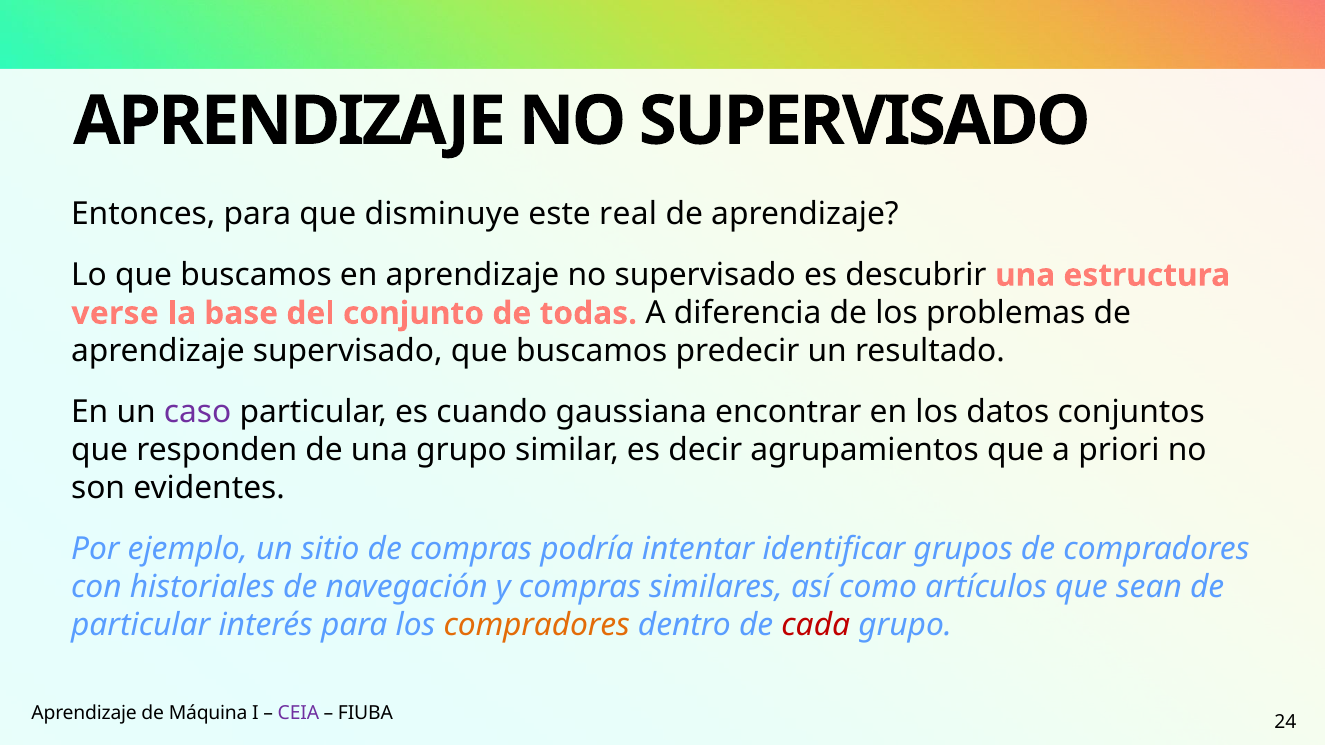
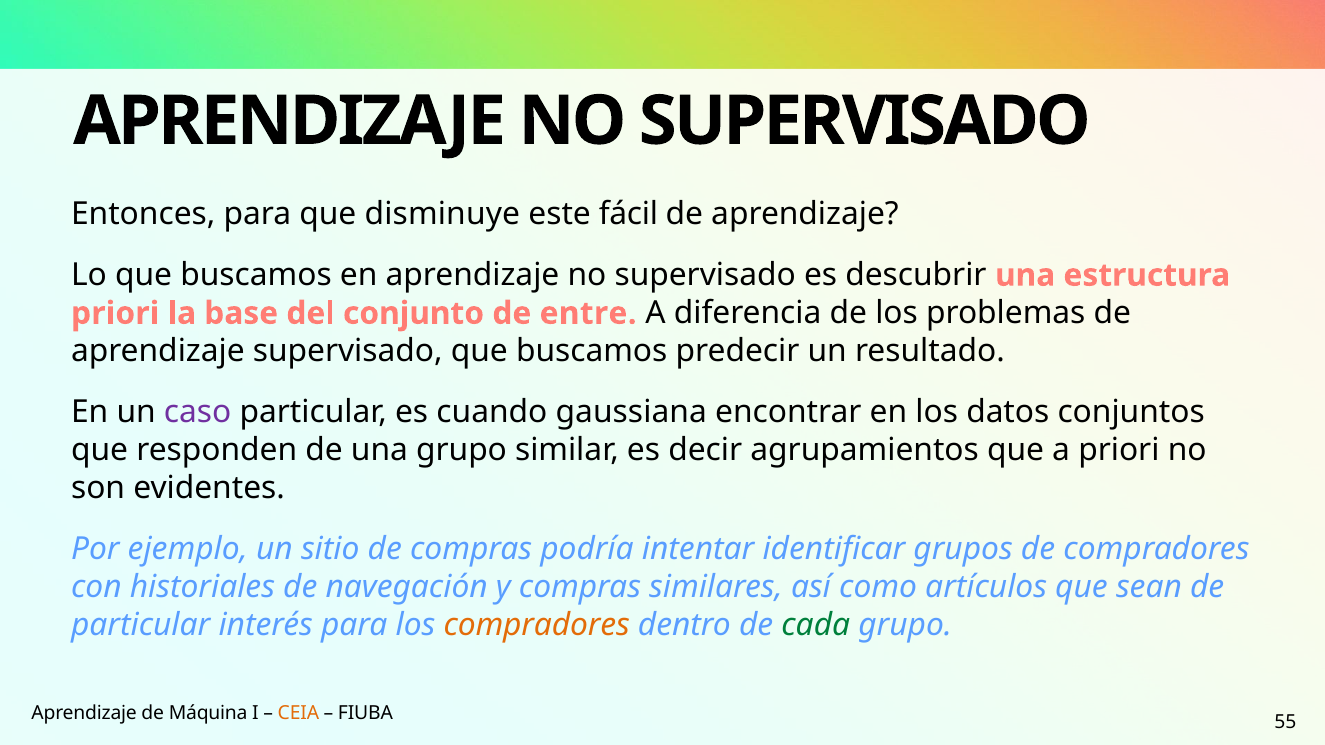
real: real -> fácil (628, 215)
verse: verse -> priori (115, 313)
todas: todas -> entre (588, 313)
cada colour: red -> green (816, 625)
CEIA colour: purple -> orange (298, 714)
24: 24 -> 55 (1285, 722)
